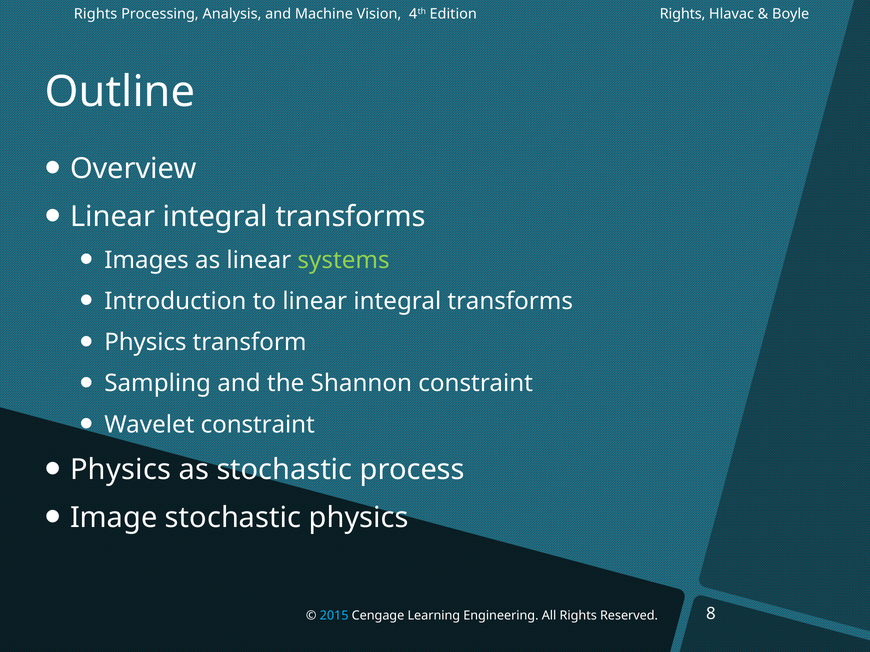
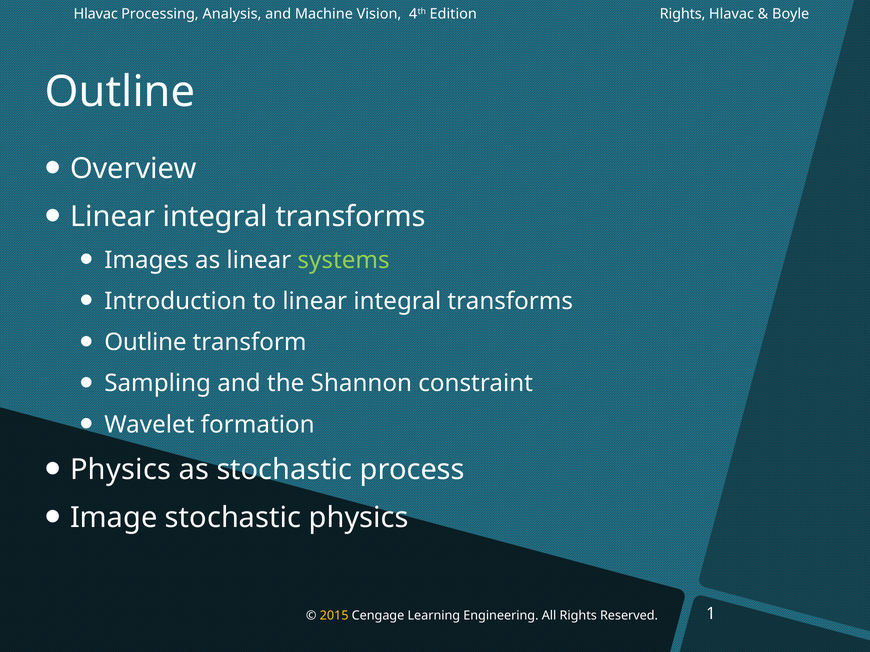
Rights: Rights -> Hlavac (96, 14)
Physics: Physics -> Outline (145, 343)
Wavelet constraint: constraint -> formation (258, 425)
2015 colour: light blue -> yellow (334, 616)
8: 8 -> 1 (711, 614)
